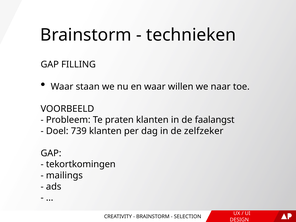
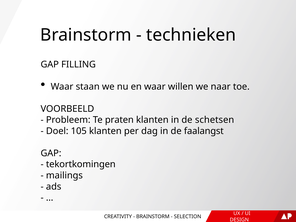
faalangst: faalangst -> schetsen (215, 120)
739: 739 -> 105 (79, 131)
zelfzeker: zelfzeker -> faalangst (204, 131)
